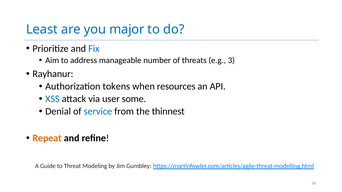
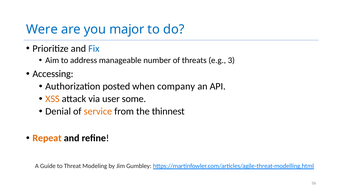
Least: Least -> Were (42, 29)
Rayhanur: Rayhanur -> Accessing (53, 74)
tokens: tokens -> posted (116, 87)
resources: resources -> company (176, 87)
XSS colour: blue -> orange (52, 99)
service colour: blue -> orange (98, 112)
